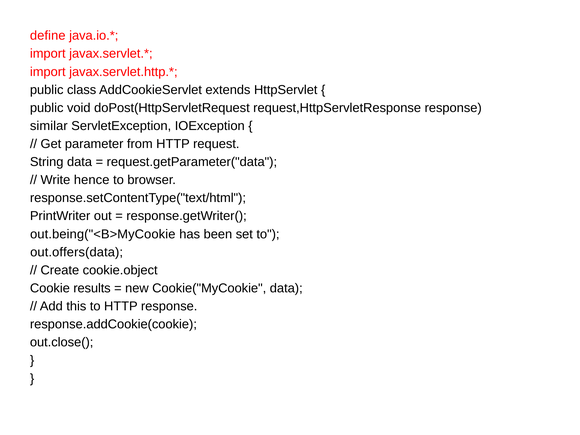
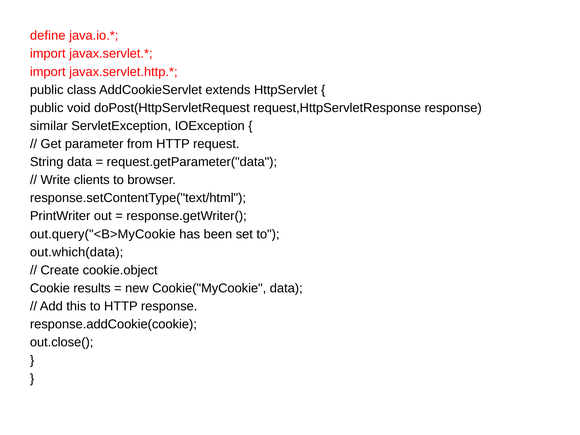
hence: hence -> clients (92, 180)
out.being("<B>MyCookie: out.being("<B>MyCookie -> out.query("<B>MyCookie (103, 234)
out.offers(data: out.offers(data -> out.which(data (77, 252)
